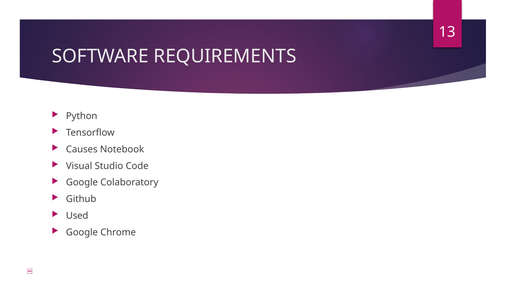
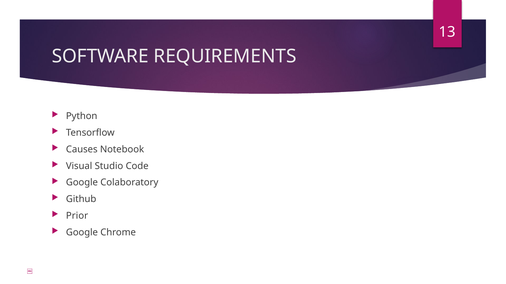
Used: Used -> Prior (77, 216)
